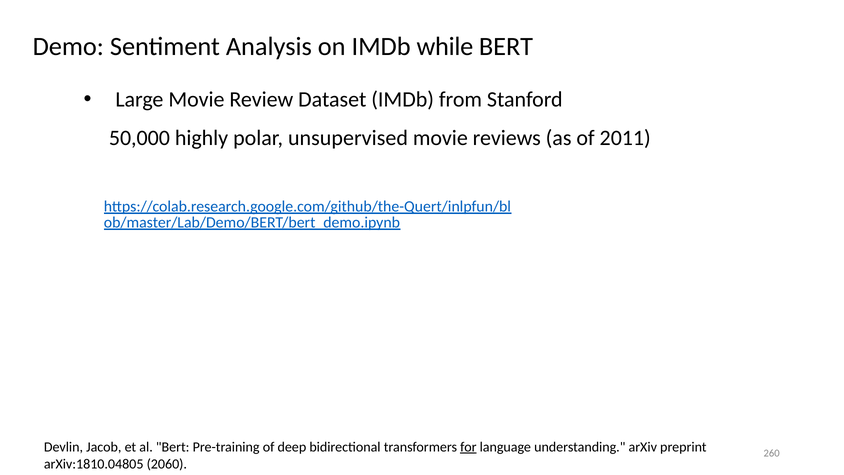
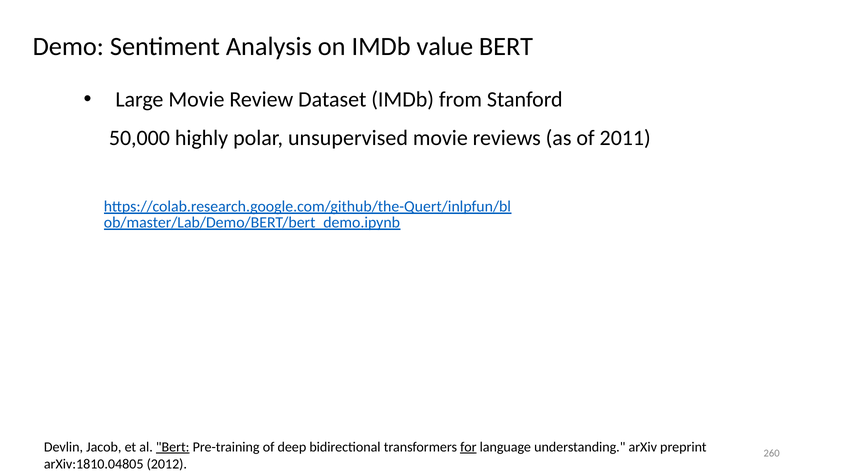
while: while -> value (445, 46)
Bert underline: none -> present (173, 447)
2060: 2060 -> 2012 (167, 464)
